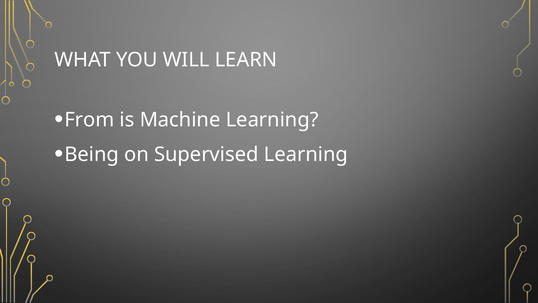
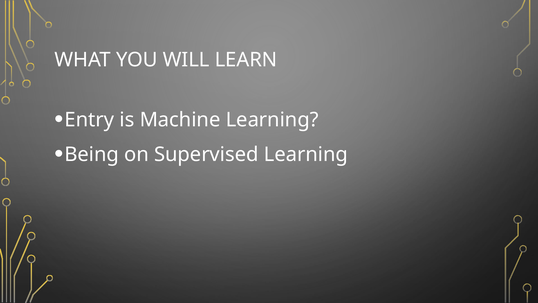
From: From -> Entry (89, 120)
